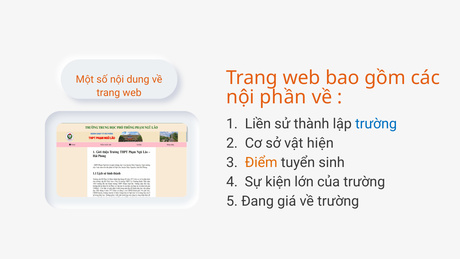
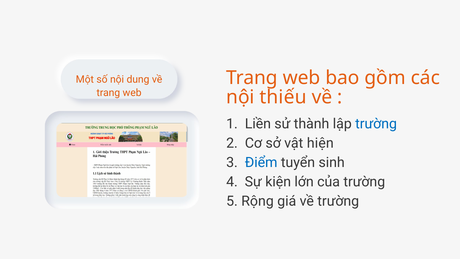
phần: phần -> thiếu (283, 97)
Điểm colour: orange -> blue (261, 162)
Đang: Đang -> Rộng (258, 201)
